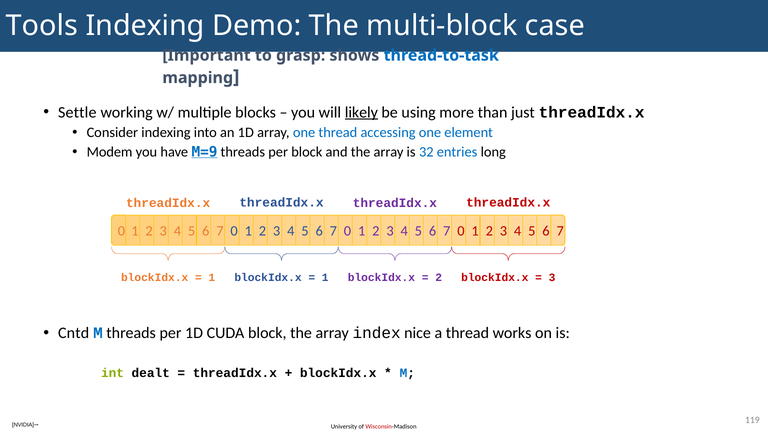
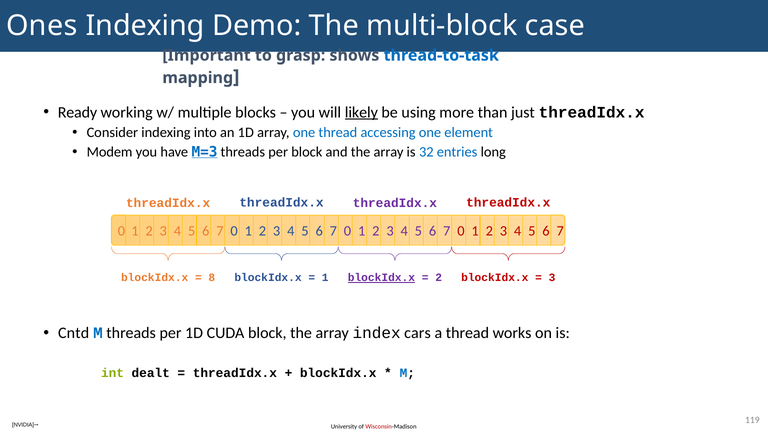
Tools: Tools -> Ones (42, 26)
Settle: Settle -> Ready (77, 112)
M=9: M=9 -> M=3 (204, 152)
1: 1 -> 8 (212, 278)
blockIdx.x underline: none -> present (381, 278)
nice: nice -> cars (418, 333)
